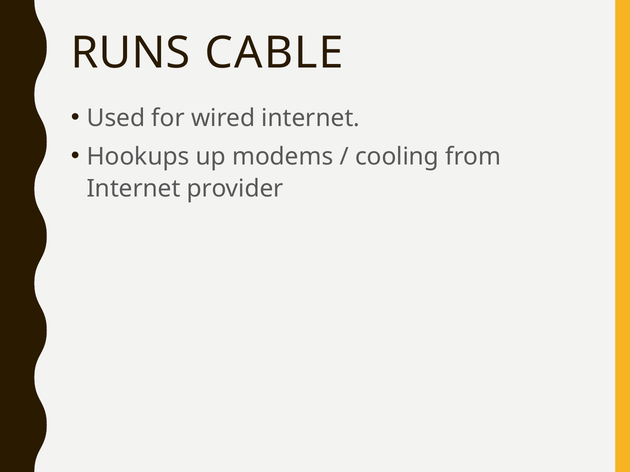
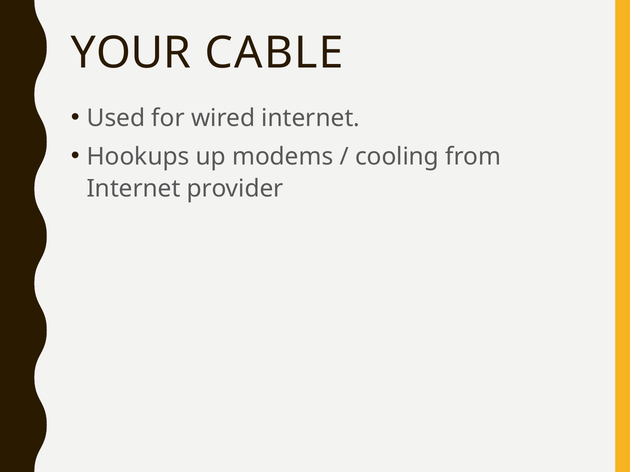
RUNS: RUNS -> YOUR (131, 53)
